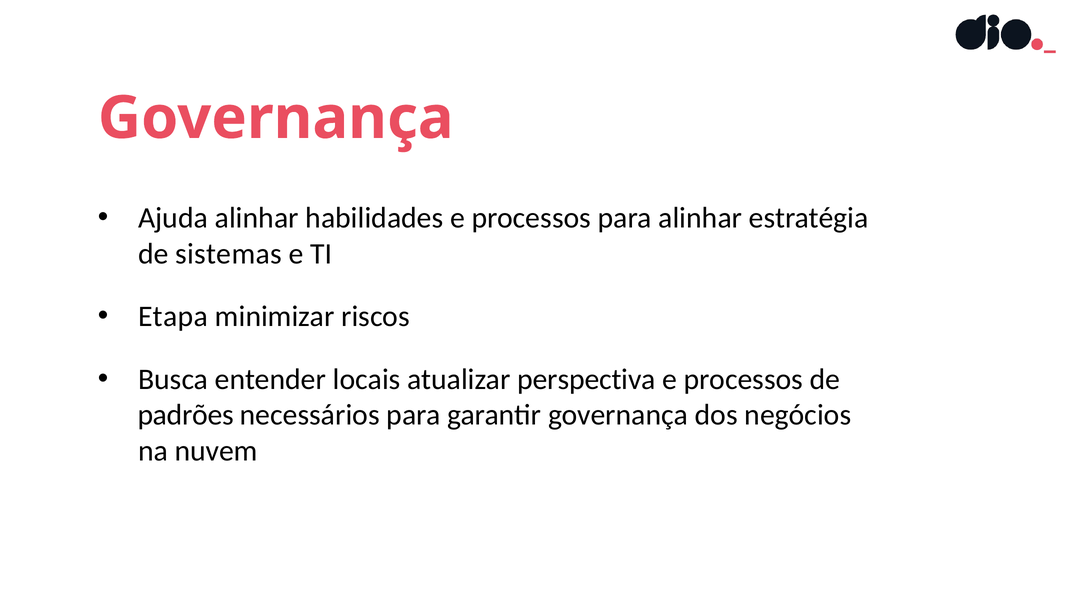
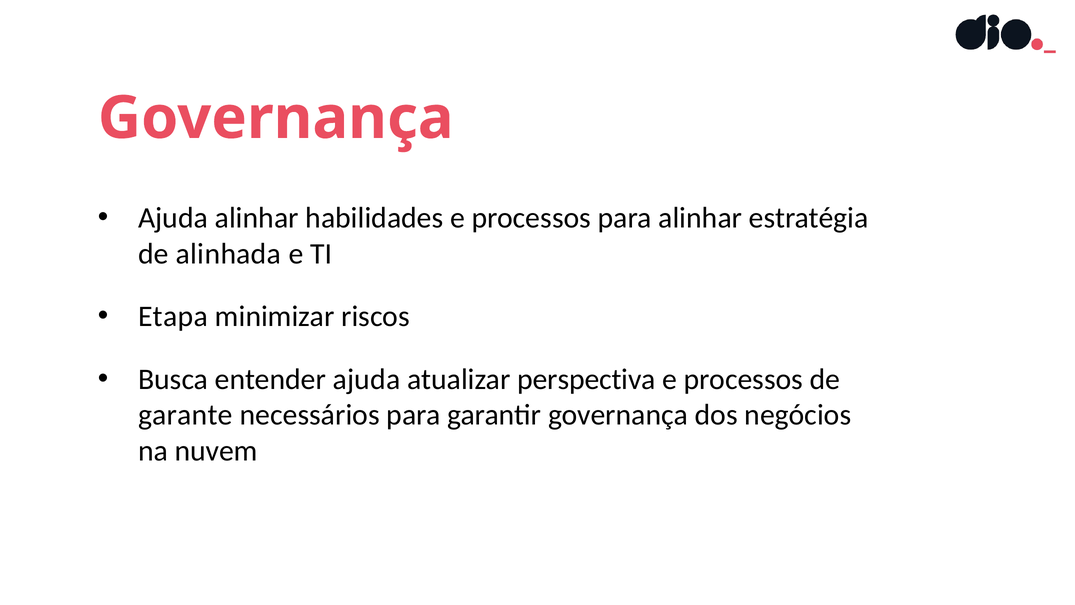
sistemas: sistemas -> alinhada (228, 254)
entender locais: locais -> ajuda (367, 379)
padrões: padrões -> garante (185, 415)
